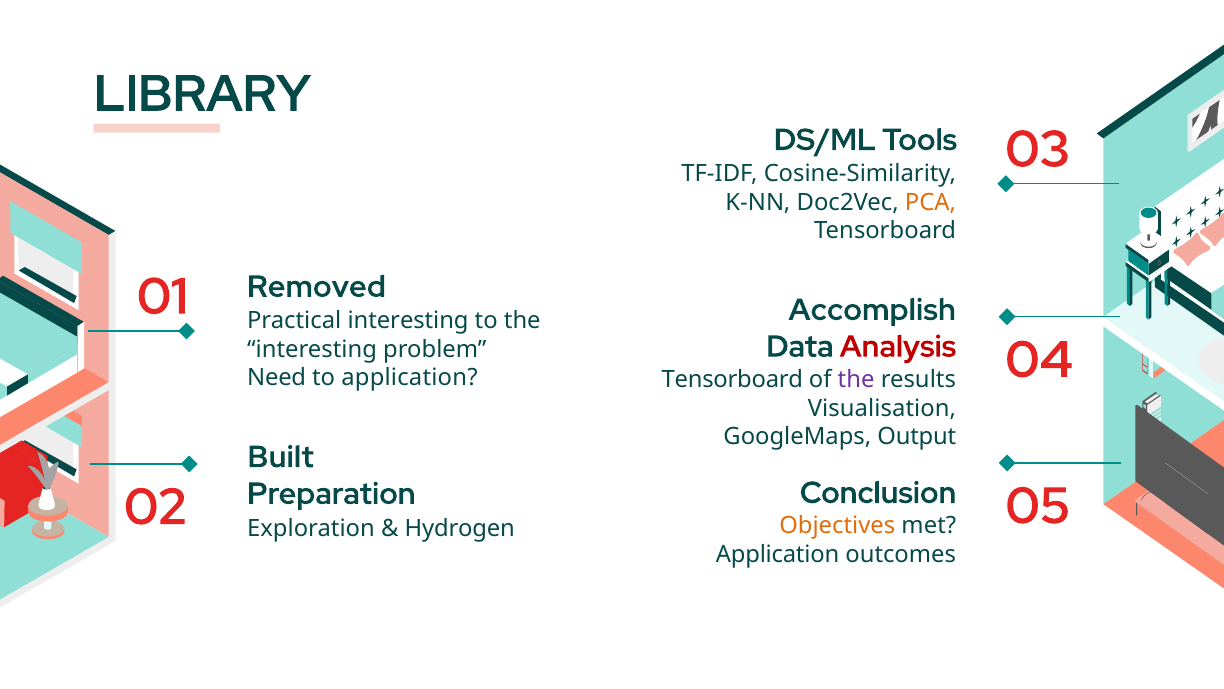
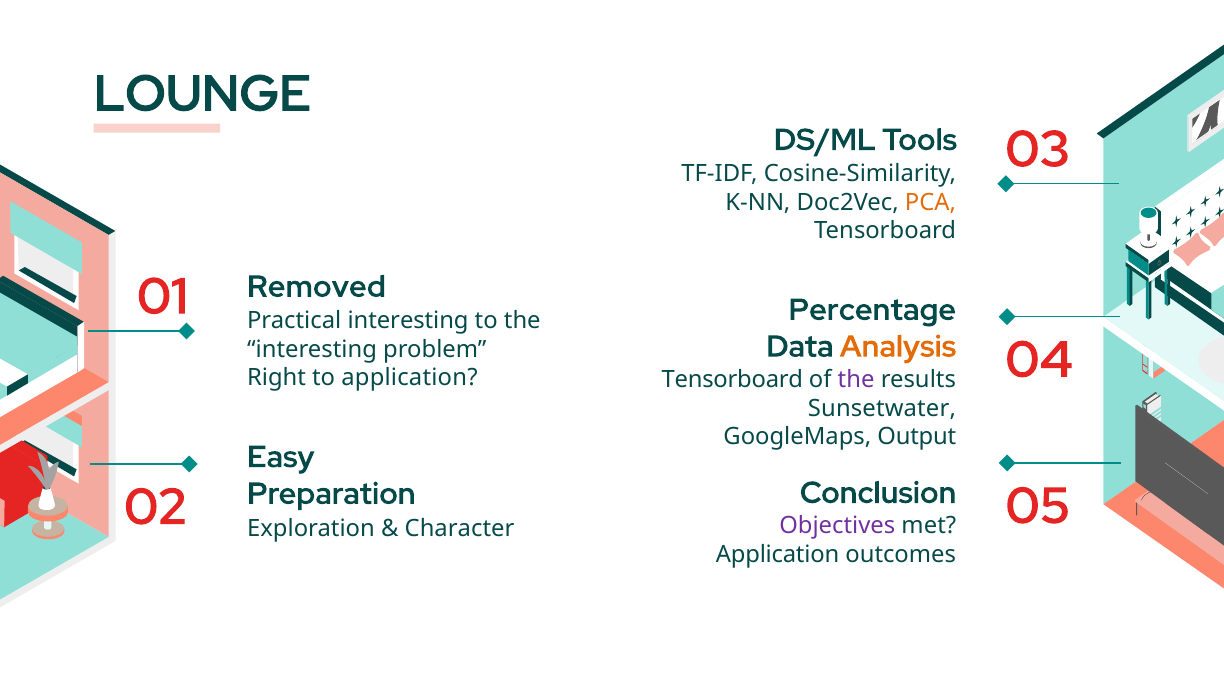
LIBRARY: LIBRARY -> LOUNGE (203, 94)
Accomplish: Accomplish -> Percentage (872, 310)
Analysis colour: red -> orange (898, 346)
Need: Need -> Right (277, 378)
Visualisation: Visualisation -> Sunsetwater (882, 408)
Built: Built -> Easy (281, 457)
Objectives colour: orange -> purple (837, 525)
Hydrogen: Hydrogen -> Character (460, 528)
